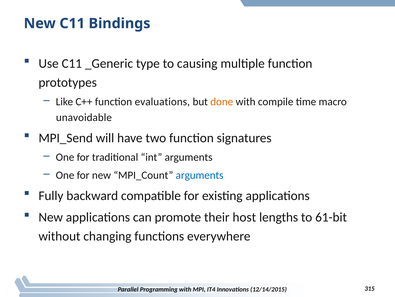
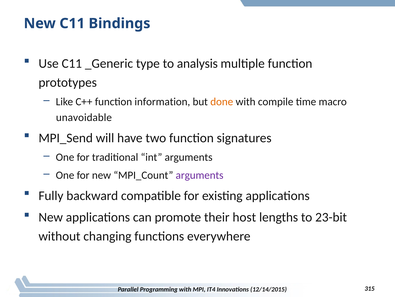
causing: causing -> analysis (197, 63)
evaluations: evaluations -> information (162, 101)
arguments colour: blue -> purple (200, 175)
61-bit: 61-bit -> 23-bit (331, 217)
